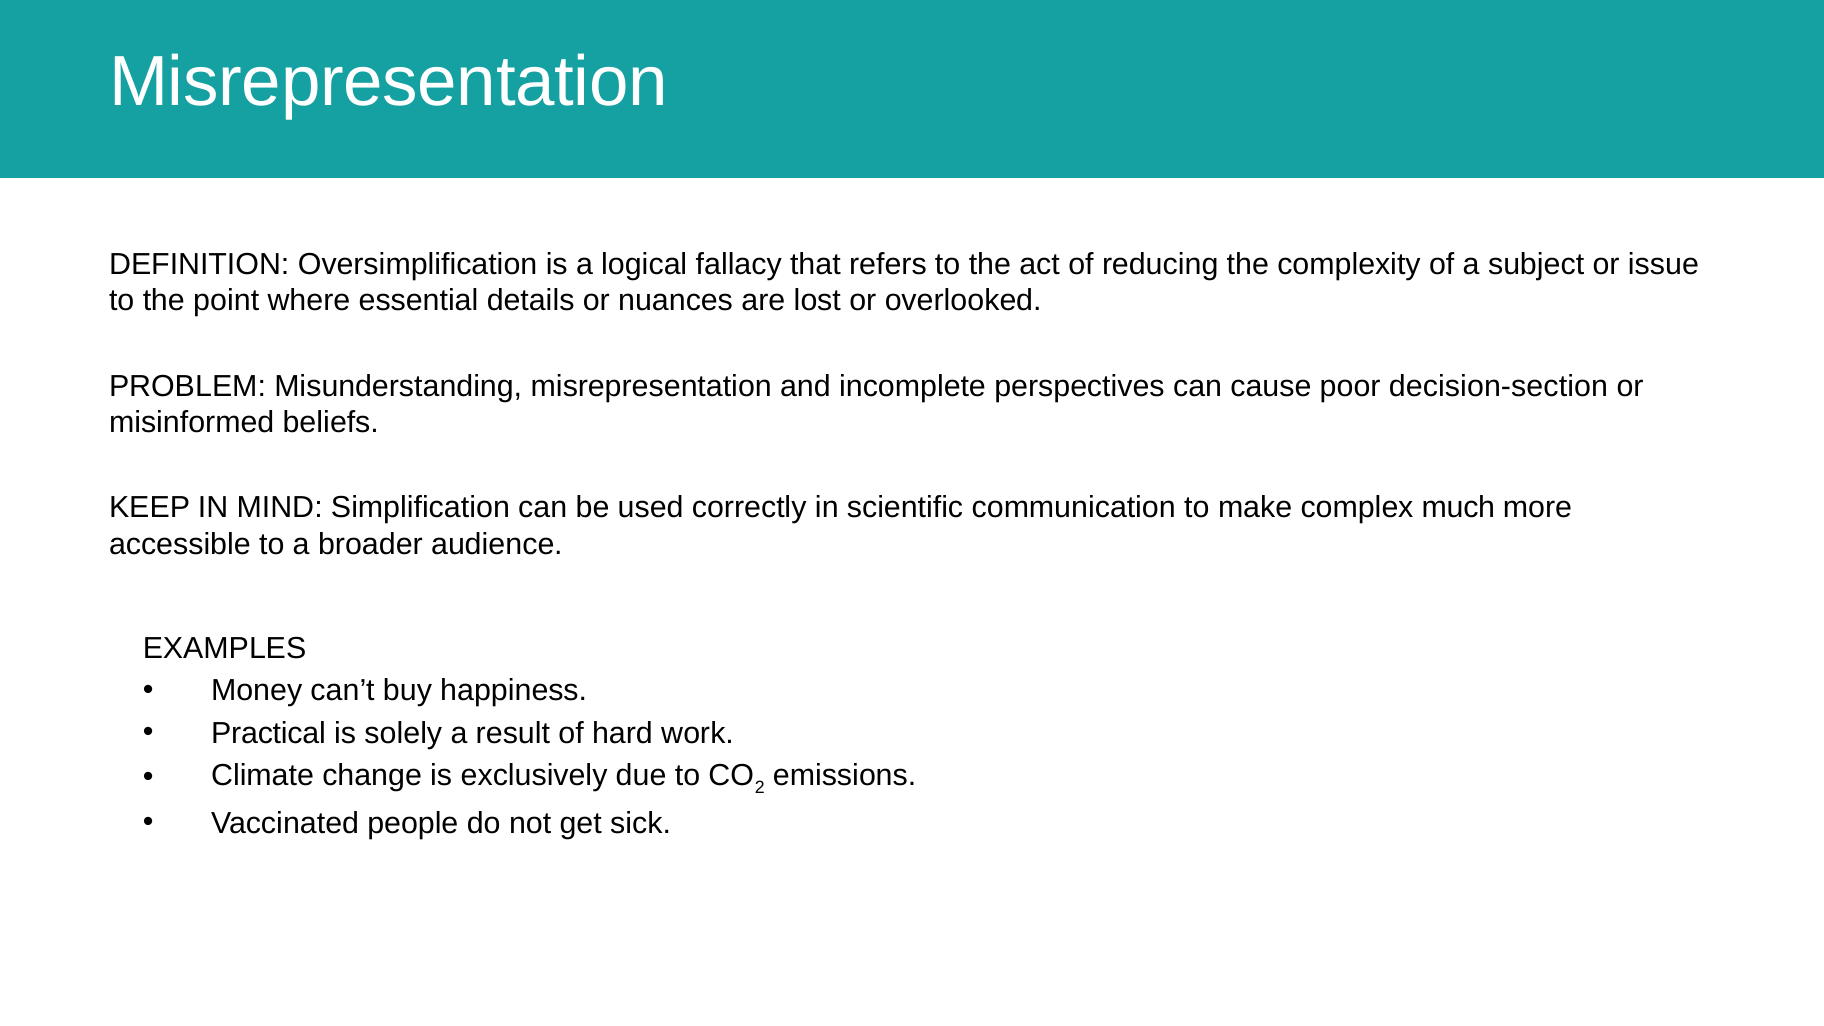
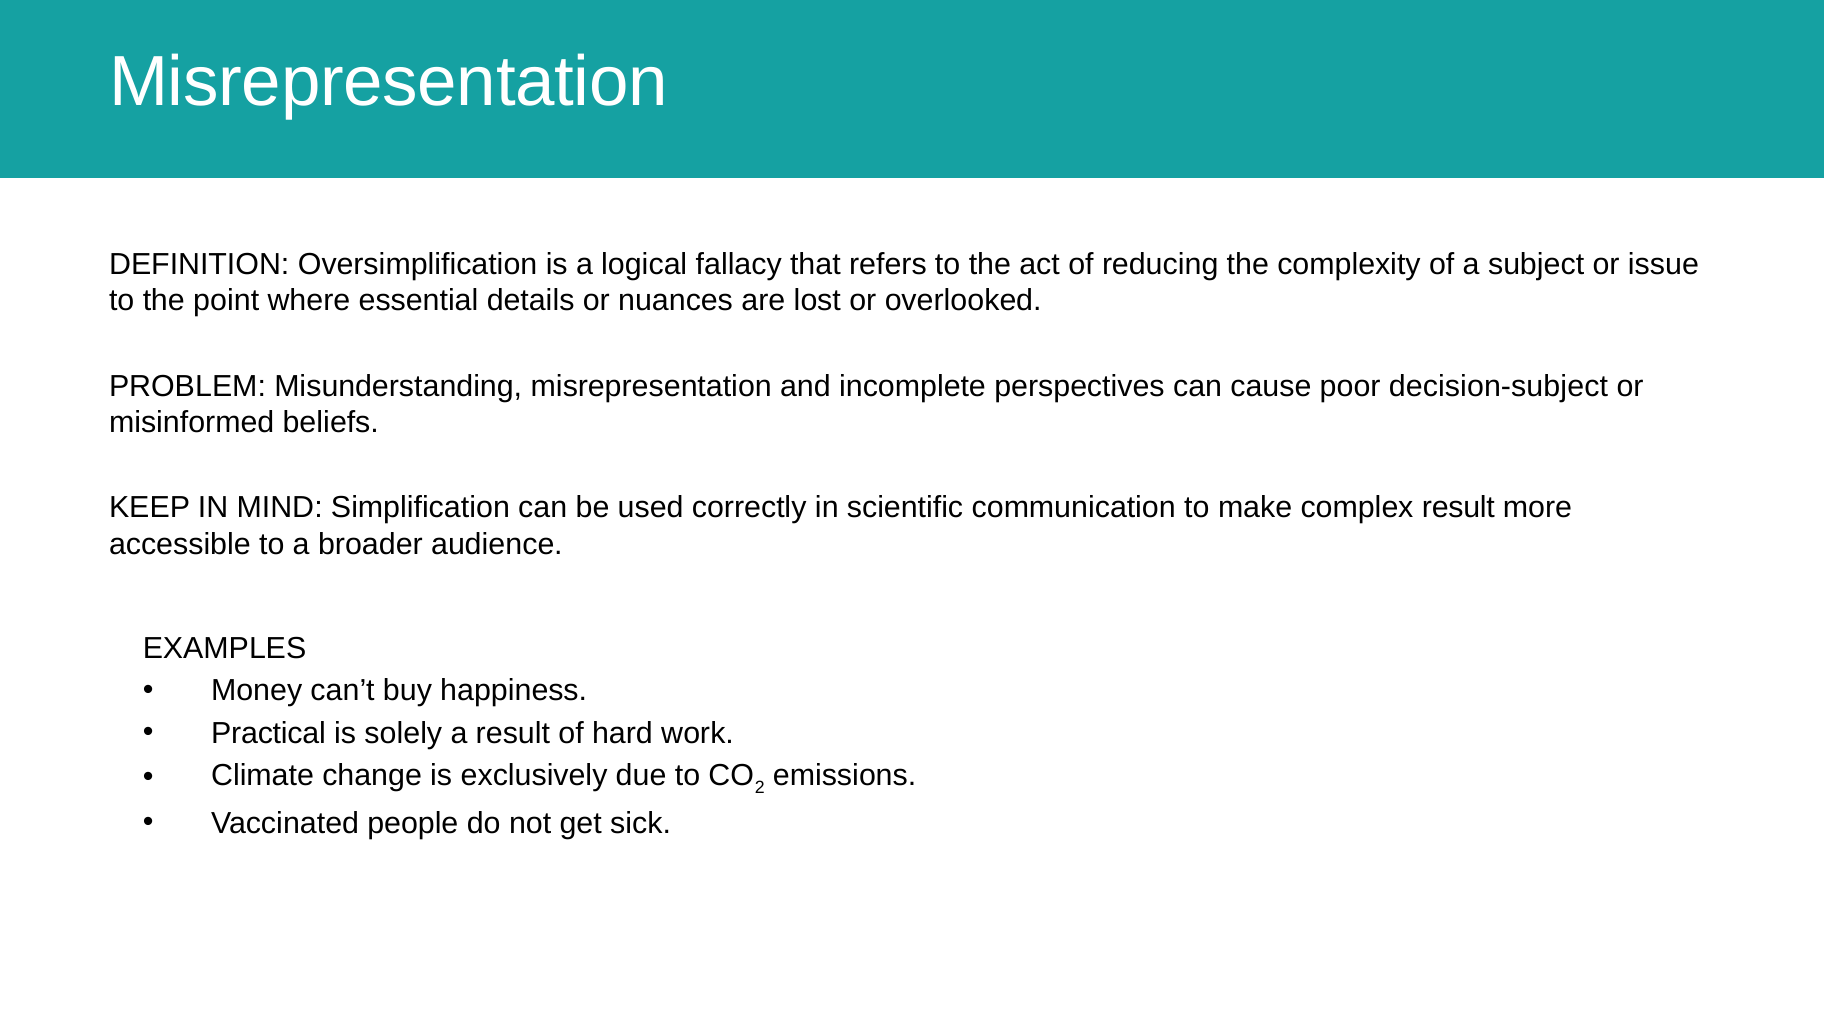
decision-section: decision-section -> decision-subject (1498, 386)
complex much: much -> result (1458, 508)
